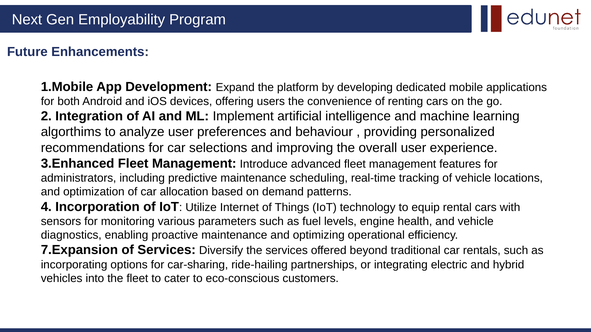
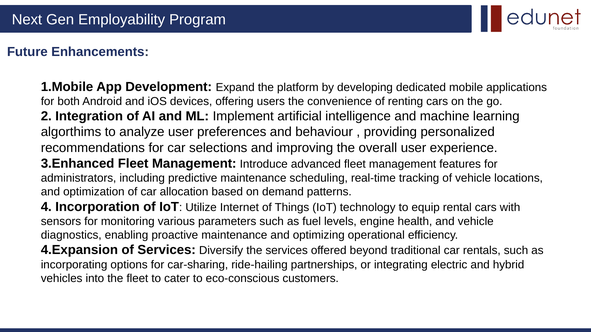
7.Expansion: 7.Expansion -> 4.Expansion (79, 250)
